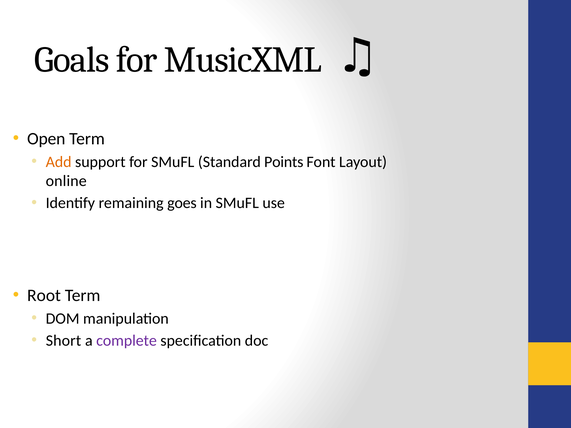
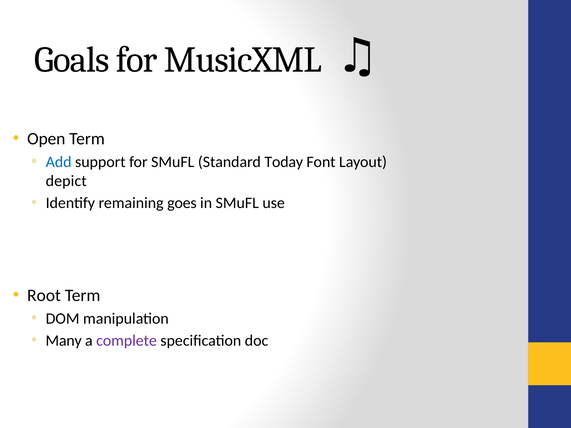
Add colour: orange -> blue (59, 162)
Points: Points -> Today (284, 162)
online: online -> depict (66, 181)
Short: Short -> Many (64, 341)
